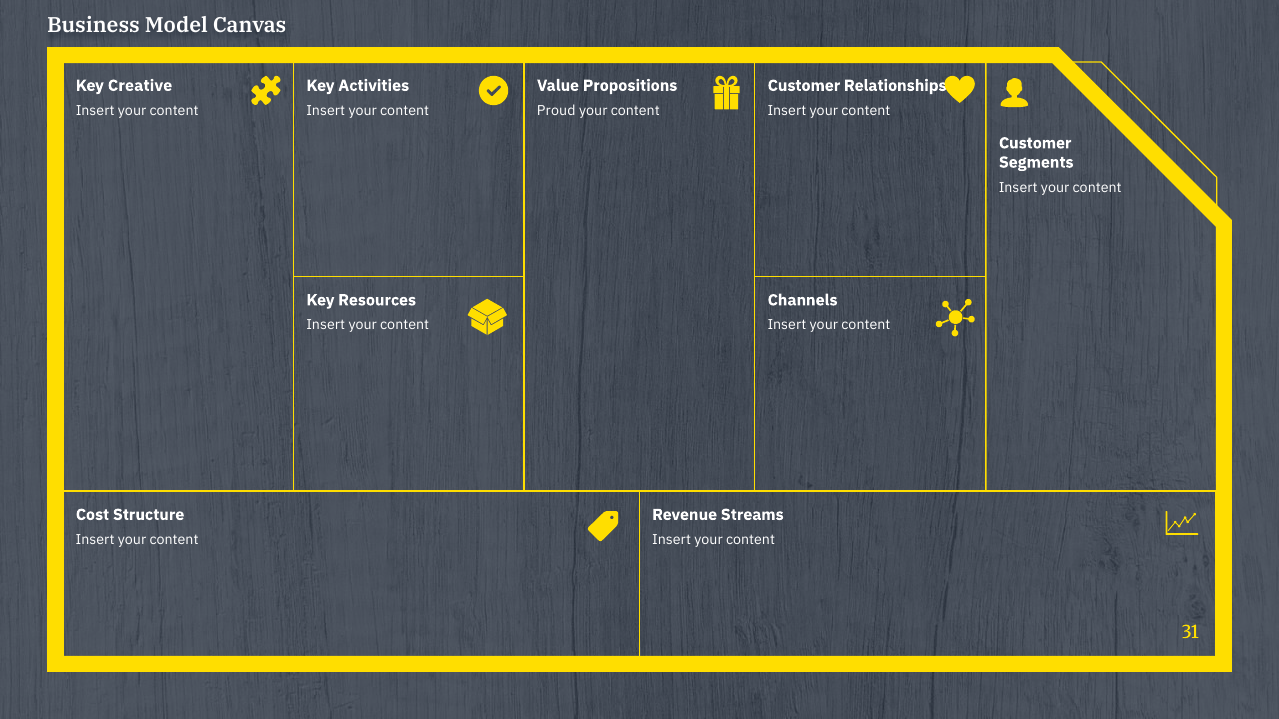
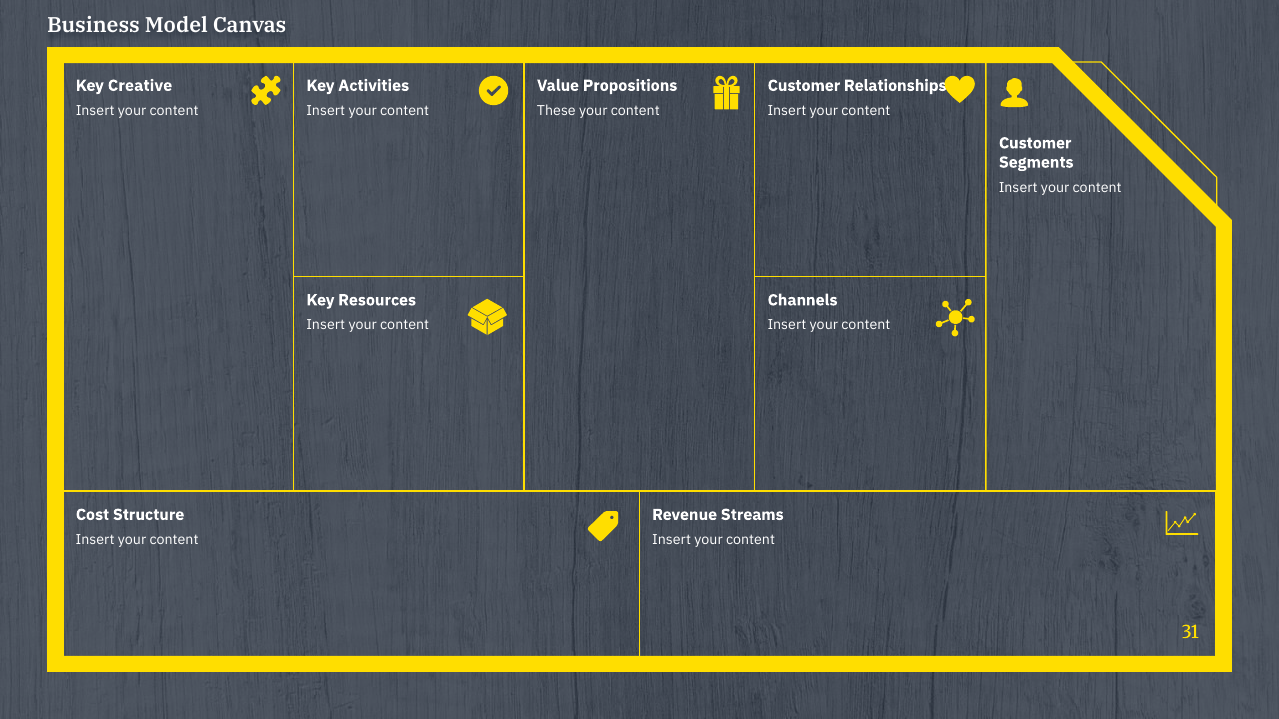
Proud: Proud -> These (556, 111)
